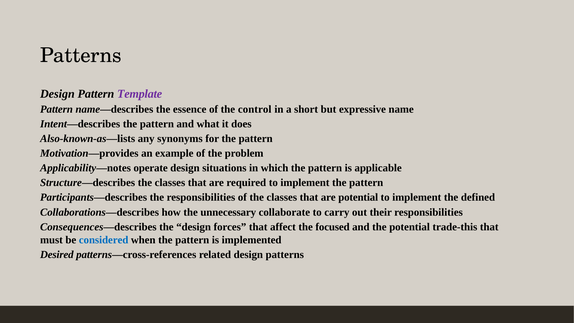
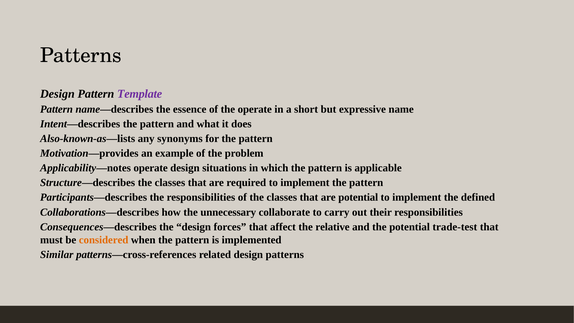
the control: control -> operate (255, 109)
focused: focused -> relative (333, 227)
trade-this: trade-this -> trade-test (455, 227)
considered colour: blue -> orange (104, 240)
Desired: Desired -> Similar (57, 254)
